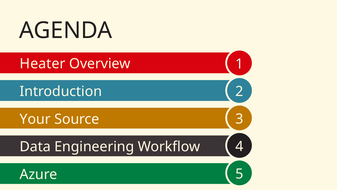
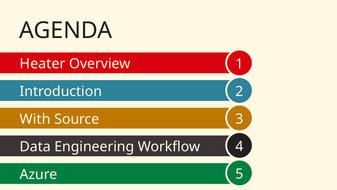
Your: Your -> With (35, 119)
